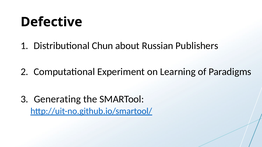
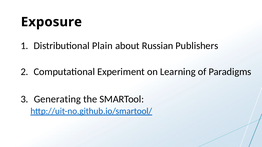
Defective: Defective -> Exposure (51, 22)
Chun: Chun -> Plain (102, 46)
